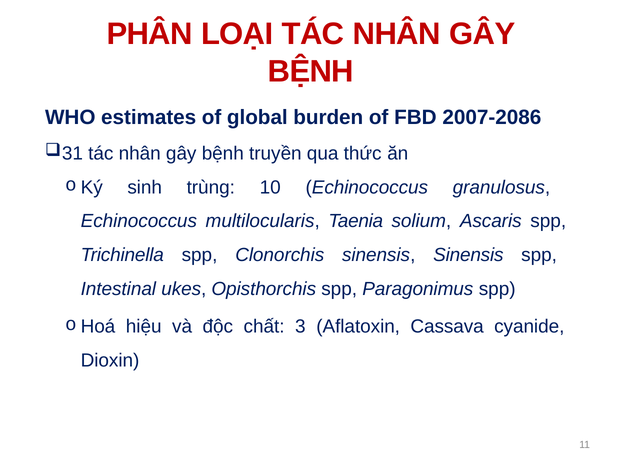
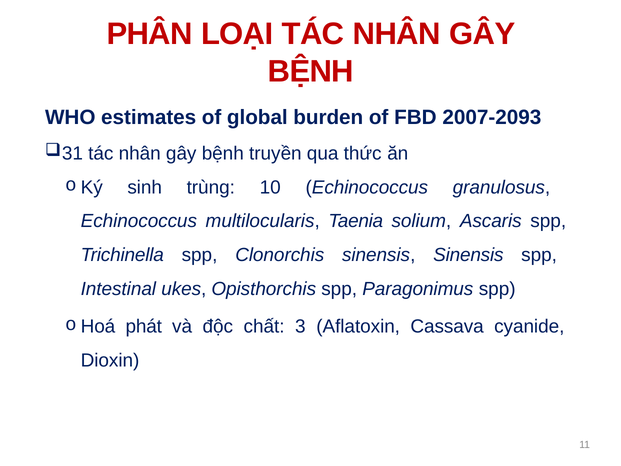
2007-2086: 2007-2086 -> 2007-2093 (492, 118)
hiệu: hiệu -> phát (144, 326)
